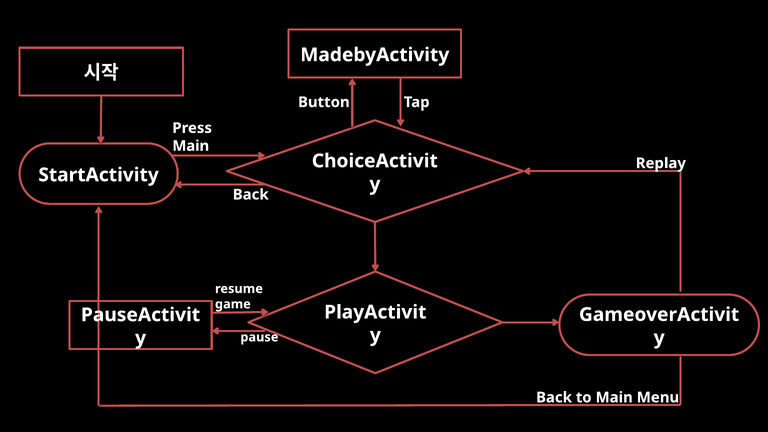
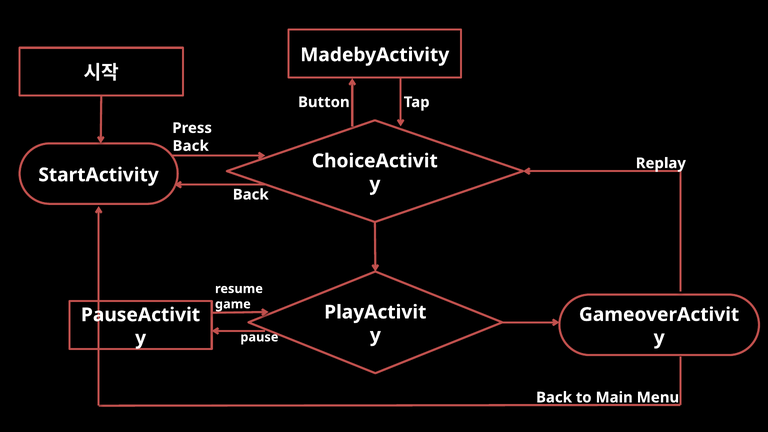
Main: Main -> Back (191, 146)
